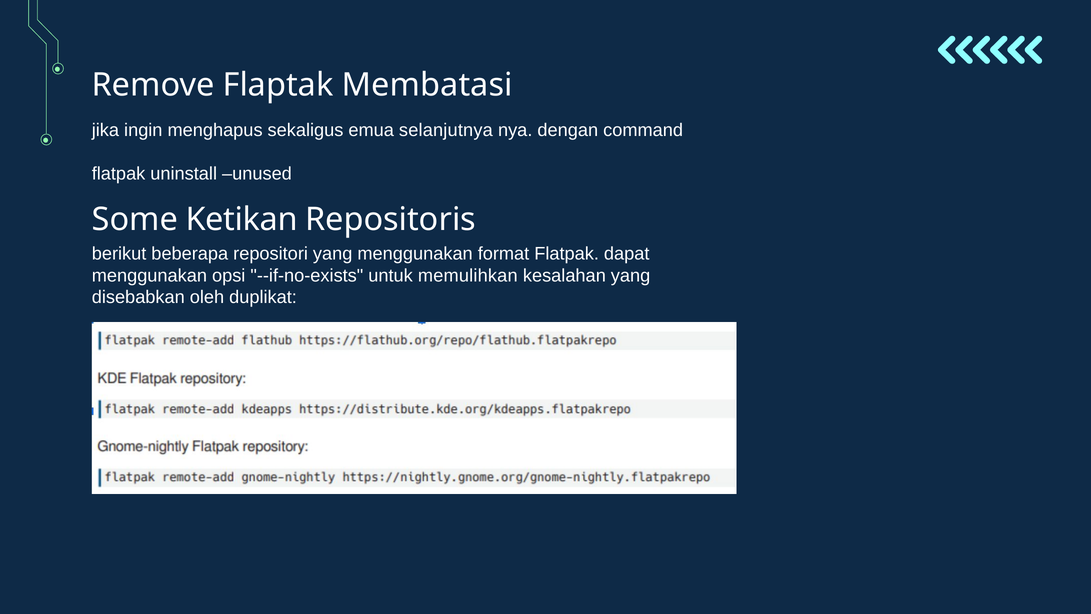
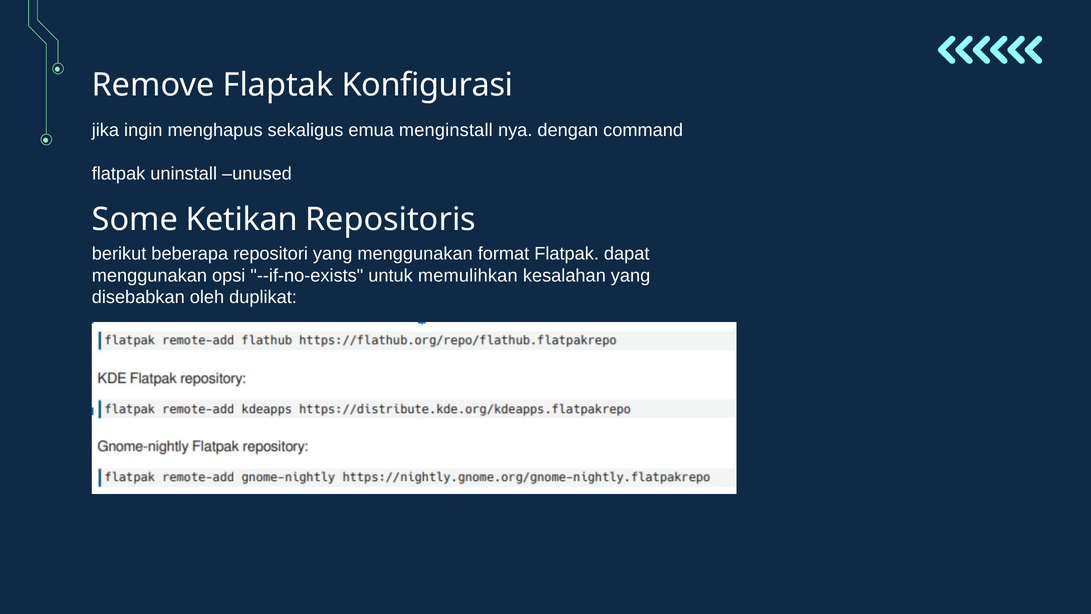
Membatasi: Membatasi -> Konfigurasi (427, 85)
selanjutnya: selanjutnya -> menginstall (446, 130)
